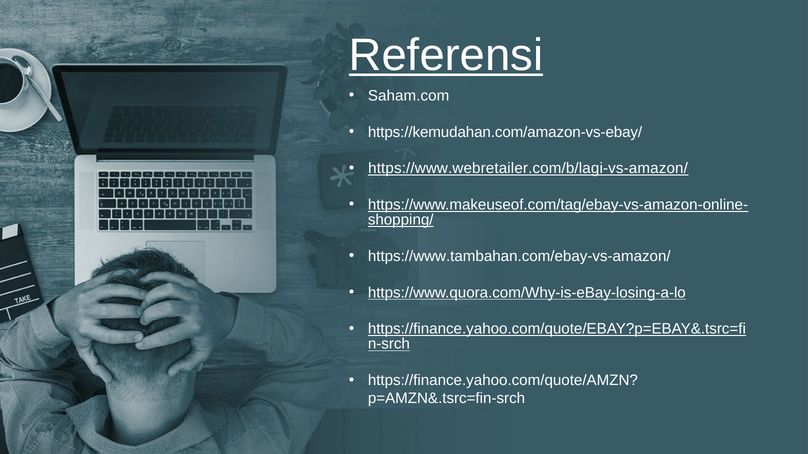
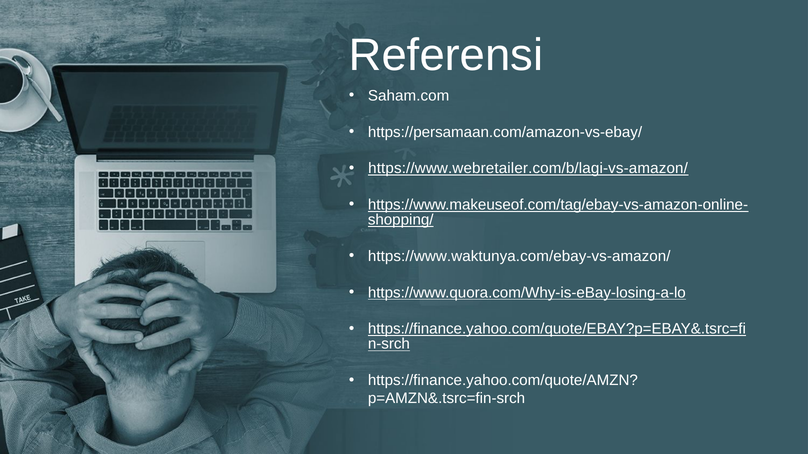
Referensi underline: present -> none (446, 55)
https://kemudahan.com/amazon-vs-ebay/: https://kemudahan.com/amazon-vs-ebay/ -> https://persamaan.com/amazon-vs-ebay/ (505, 132)
https://www.tambahan.com/ebay-vs-amazon/: https://www.tambahan.com/ebay-vs-amazon/ -> https://www.waktunya.com/ebay-vs-amazon/ (519, 257)
